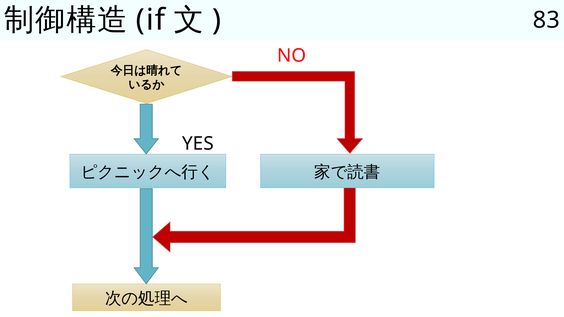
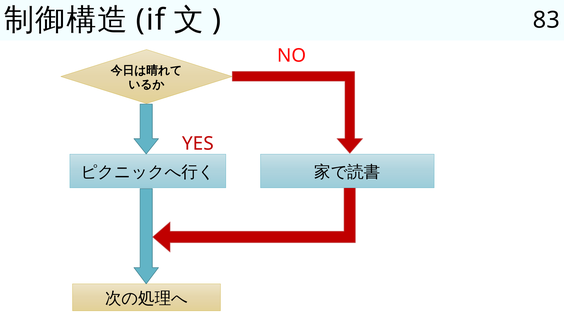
YES colour: black -> red (198, 144)
